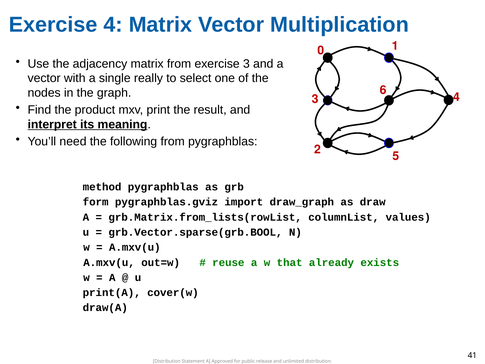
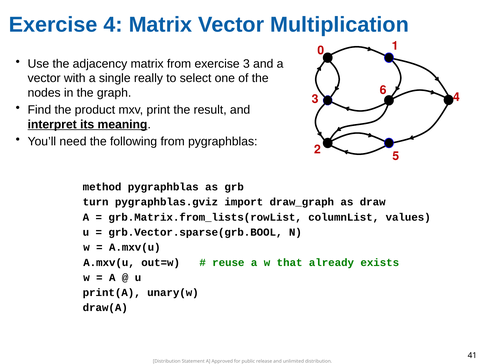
form: form -> turn (96, 202)
cover(w: cover(w -> unary(w (173, 292)
